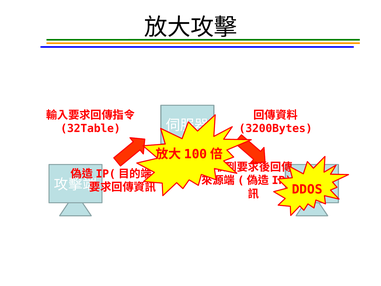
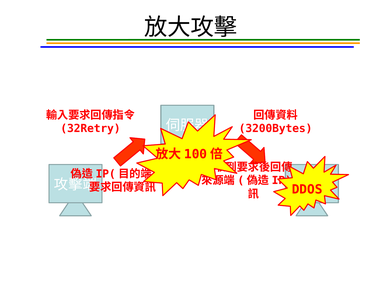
32Table: 32Table -> 32Retry (90, 128)
